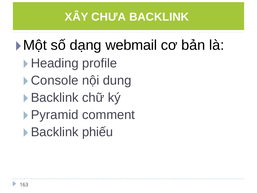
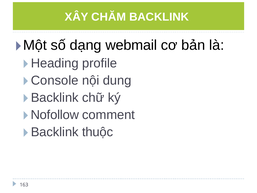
CHƯA: CHƯA -> CHĂM (109, 17)
Pyramid: Pyramid -> Nofollow (55, 115)
phiếu: phiếu -> thuộc (98, 132)
